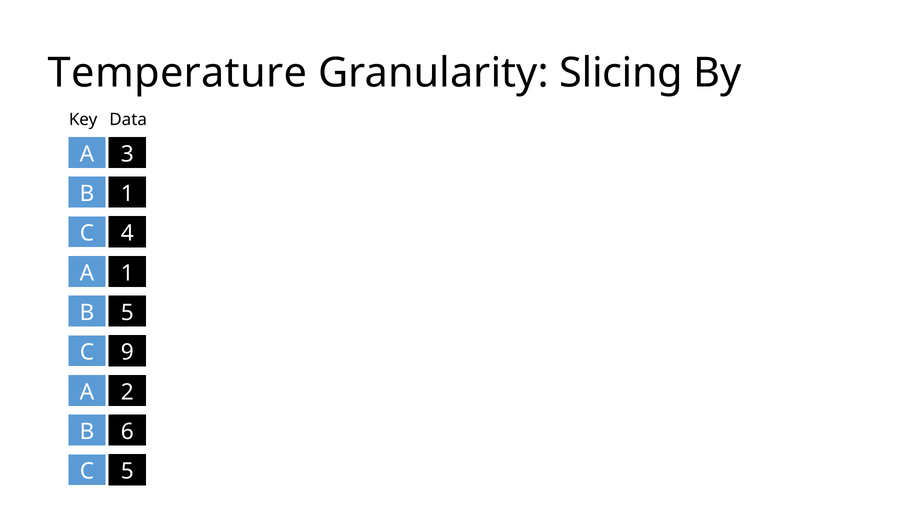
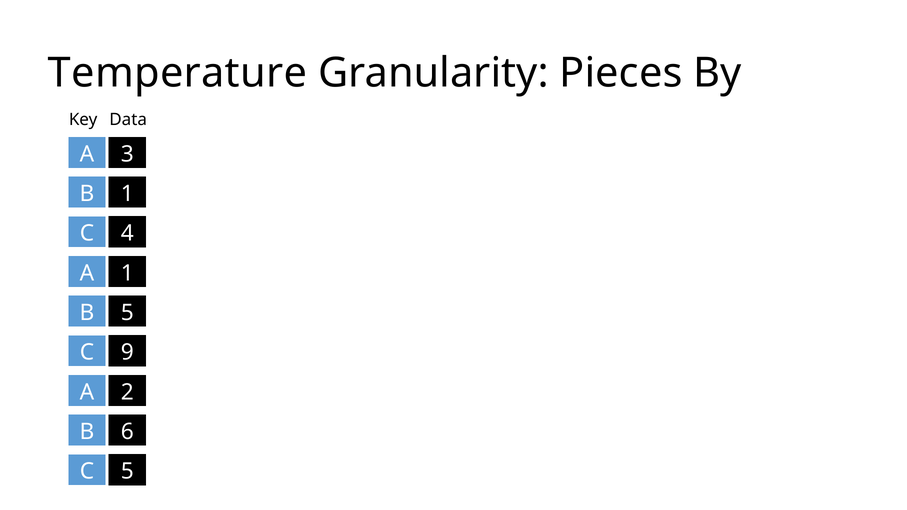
Slicing: Slicing -> Pieces (621, 73)
